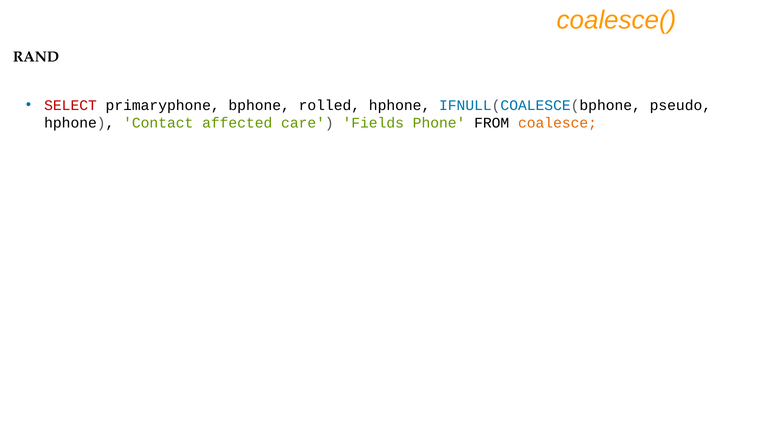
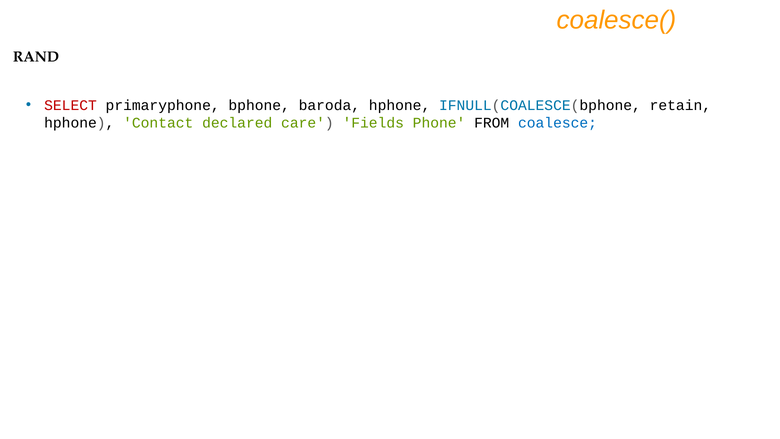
rolled: rolled -> baroda (329, 105)
pseudo: pseudo -> retain (680, 105)
affected: affected -> declared (237, 123)
coalesce colour: orange -> blue (558, 123)
